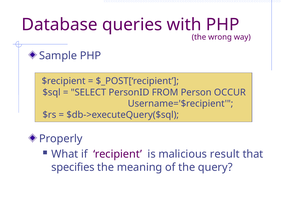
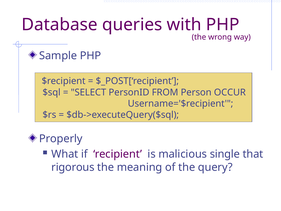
result: result -> single (225, 154)
specifies: specifies -> rigorous (73, 167)
